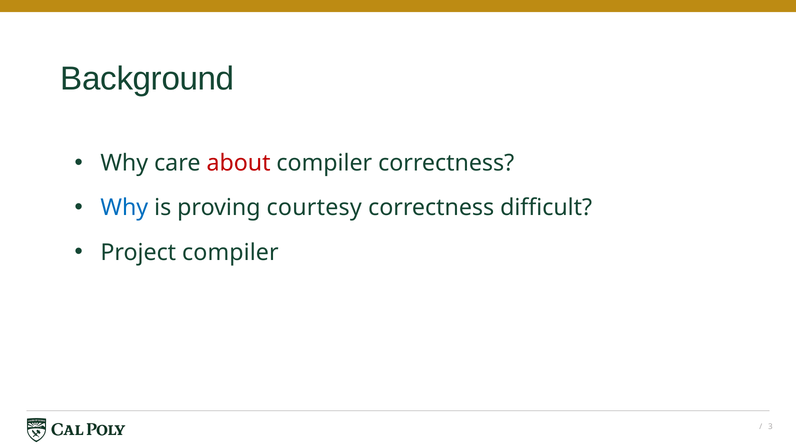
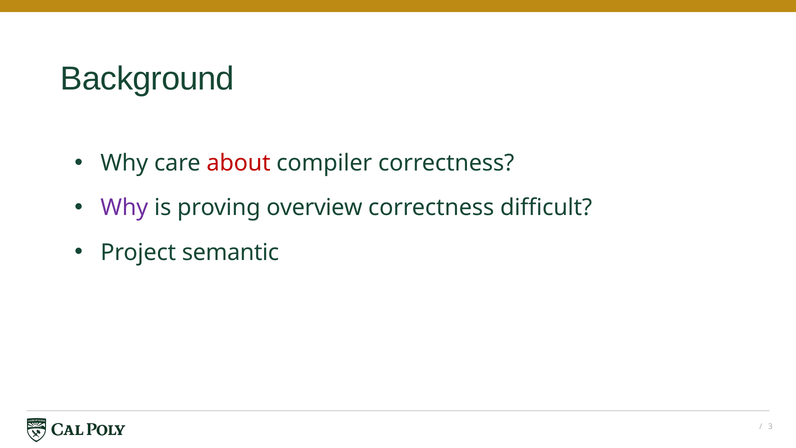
Why colour: blue -> purple (124, 208)
courtesy: courtesy -> overview (314, 208)
Project compiler: compiler -> semantic (231, 252)
